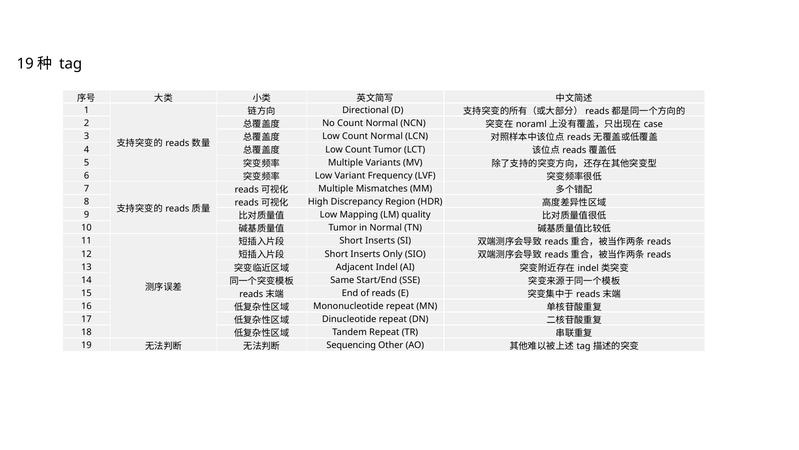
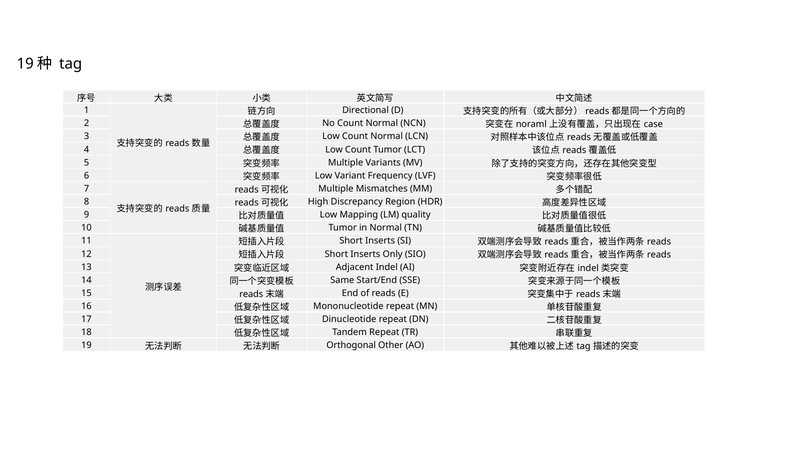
Sequencing: Sequencing -> Orthogonal (351, 345)
